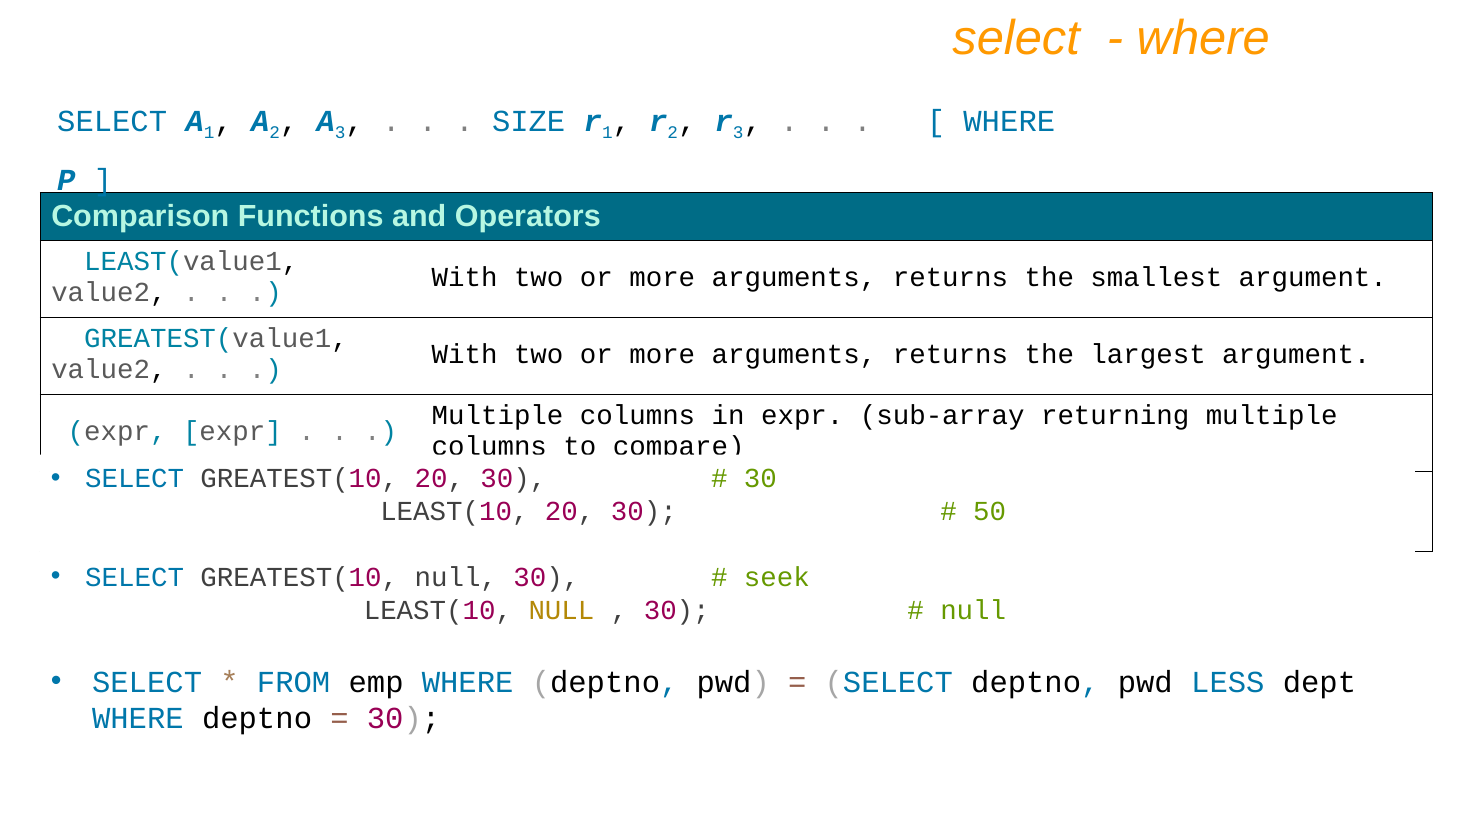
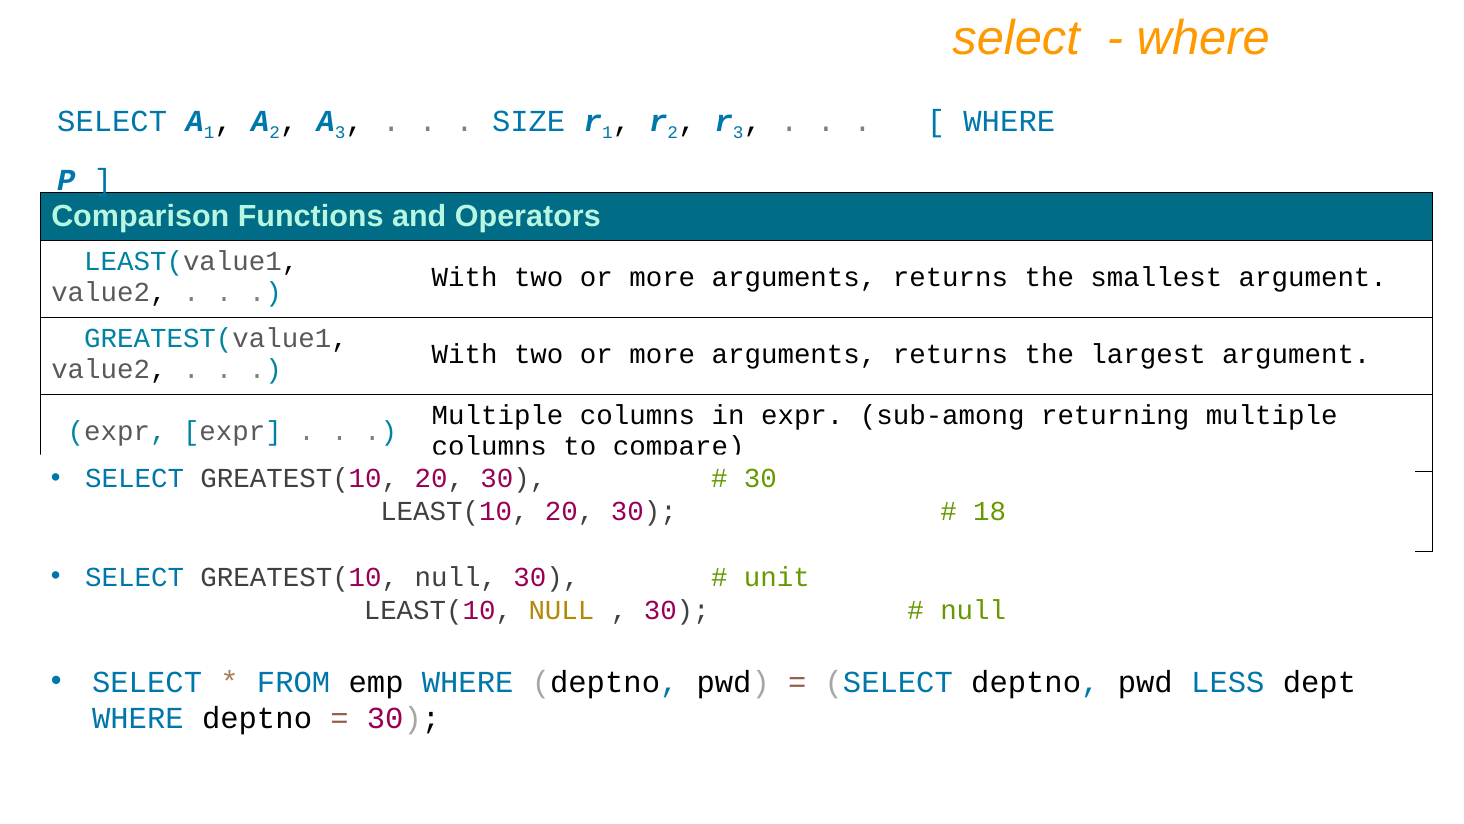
sub-array: sub-array -> sub-among (942, 415)
50: 50 -> 18 (990, 511)
seek: seek -> unit (777, 577)
